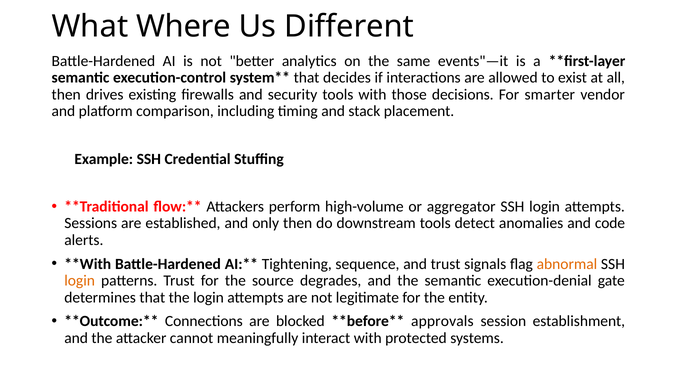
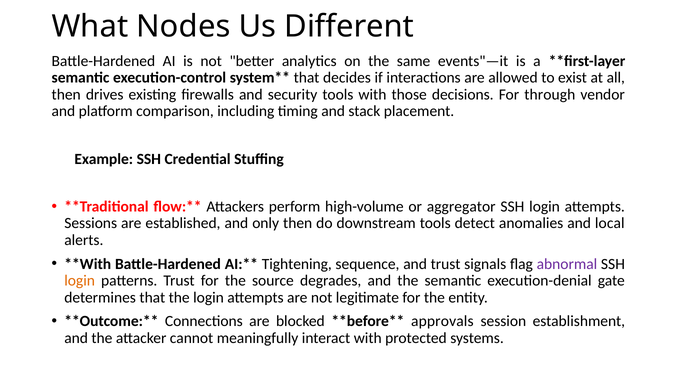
Where: Where -> Nodes (183, 26)
smarter: smarter -> through (550, 94)
code: code -> local (610, 223)
abnormal colour: orange -> purple (567, 264)
